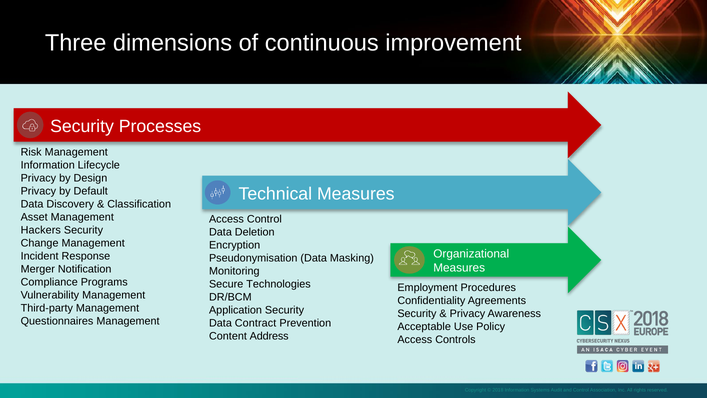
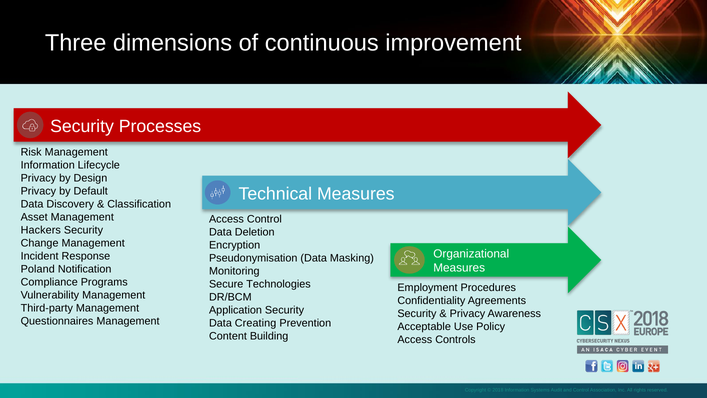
Merger: Merger -> Poland (38, 269)
Contract: Contract -> Creating (256, 323)
Address: Address -> Building (269, 336)
